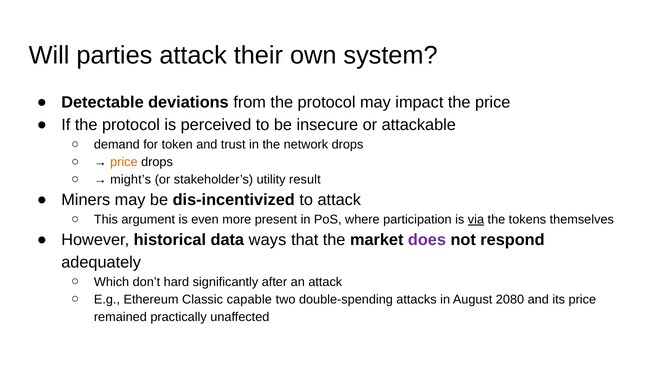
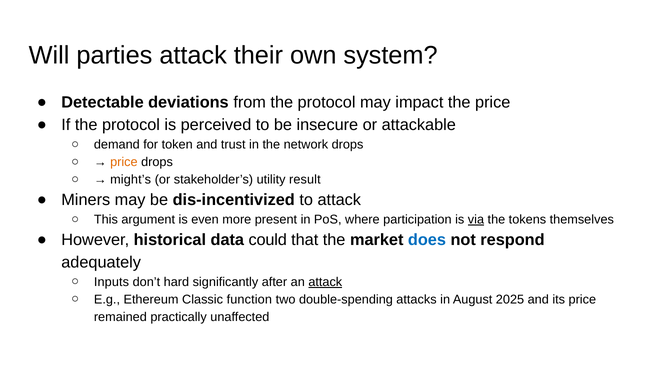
ways: ways -> could (268, 240)
does colour: purple -> blue (427, 240)
Which: Which -> Inputs (111, 282)
attack underline: none -> present (325, 282)
capable: capable -> function (249, 299)
2080: 2080 -> 2025 (510, 299)
